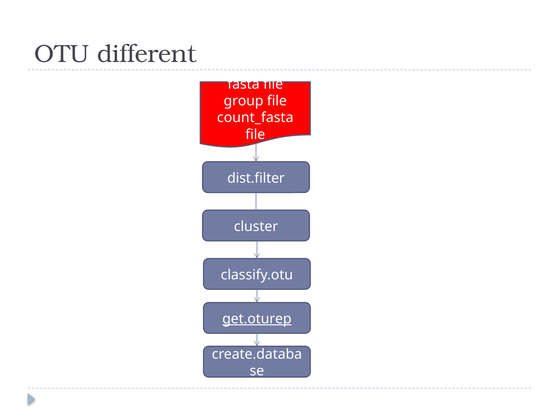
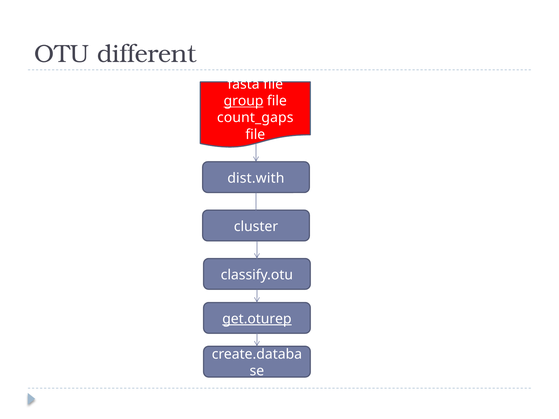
group underline: none -> present (244, 101)
count_fasta: count_fasta -> count_gaps (255, 118)
dist.filter: dist.filter -> dist.with (256, 178)
